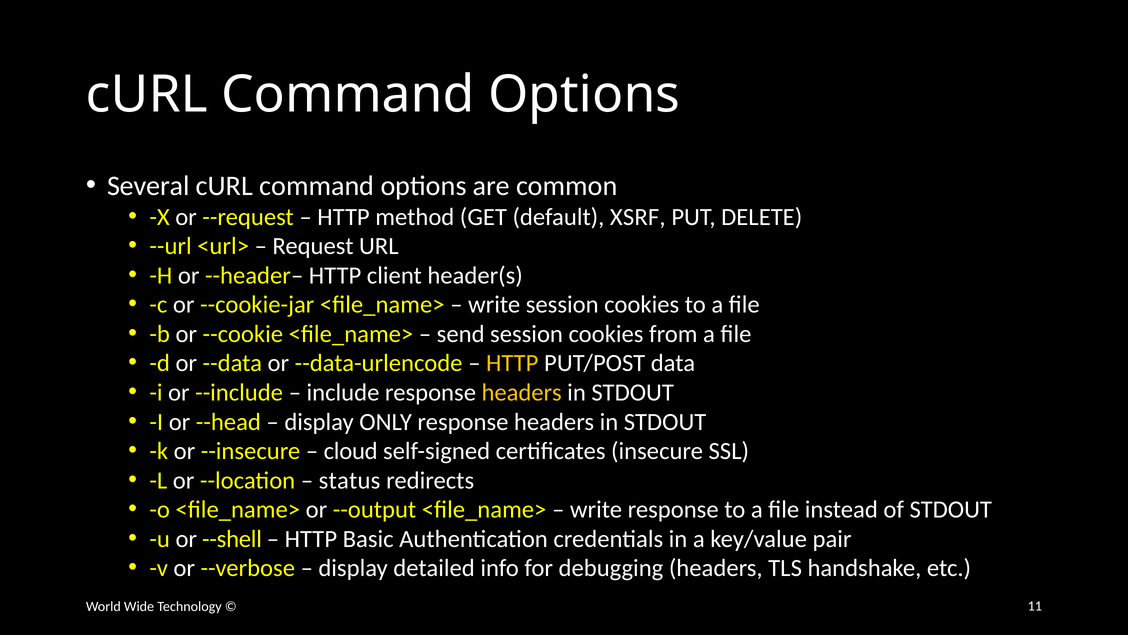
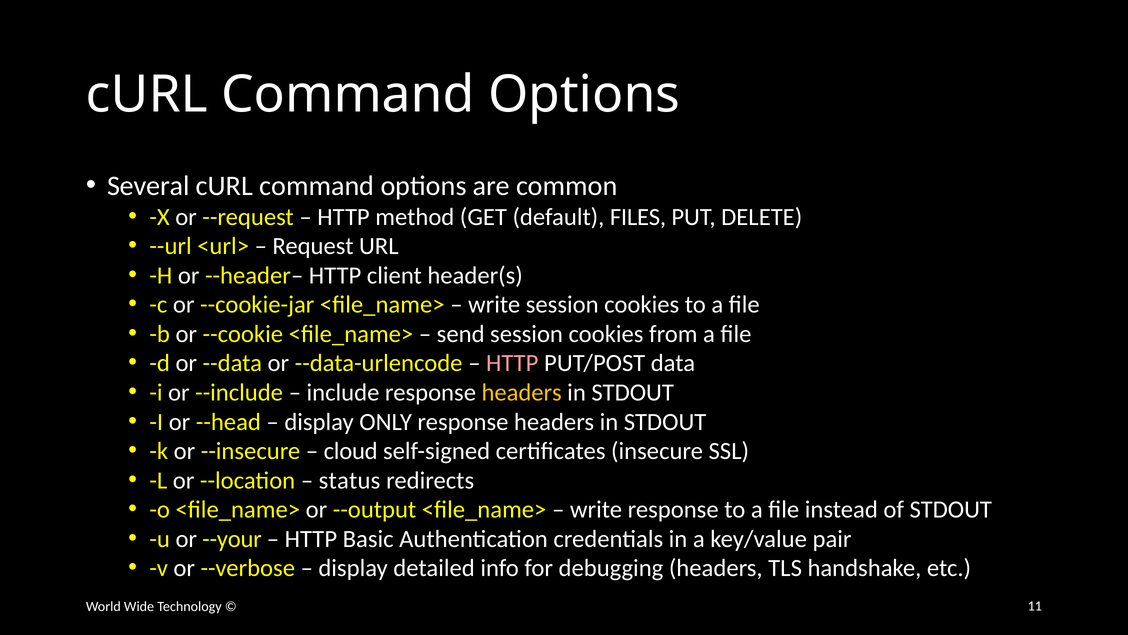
XSRF: XSRF -> FILES (638, 217)
HTTP colour: yellow -> pink (512, 363)
--shell: --shell -> --your (232, 539)
